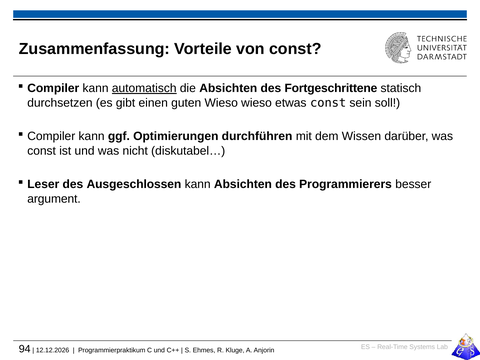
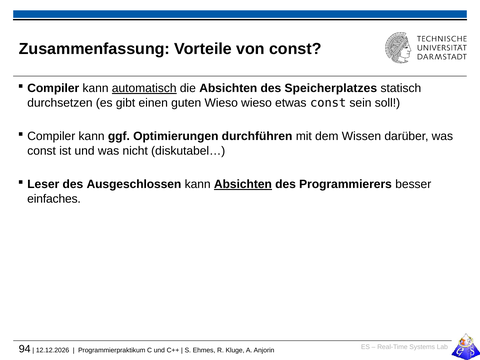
Fortgeschrittene: Fortgeschrittene -> Speicherplatzes (331, 88)
Absichten underline: none -> present (243, 184)
argument: argument -> einfaches (54, 199)
